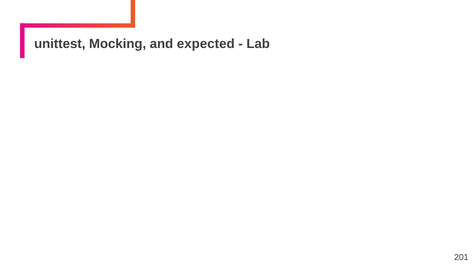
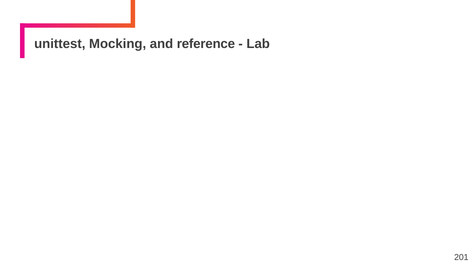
expected: expected -> reference (206, 44)
